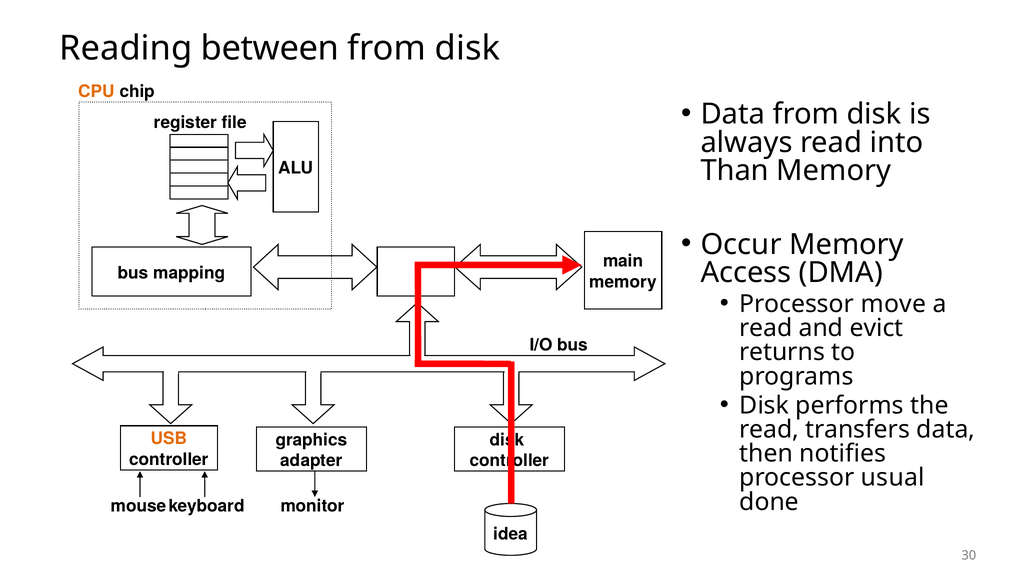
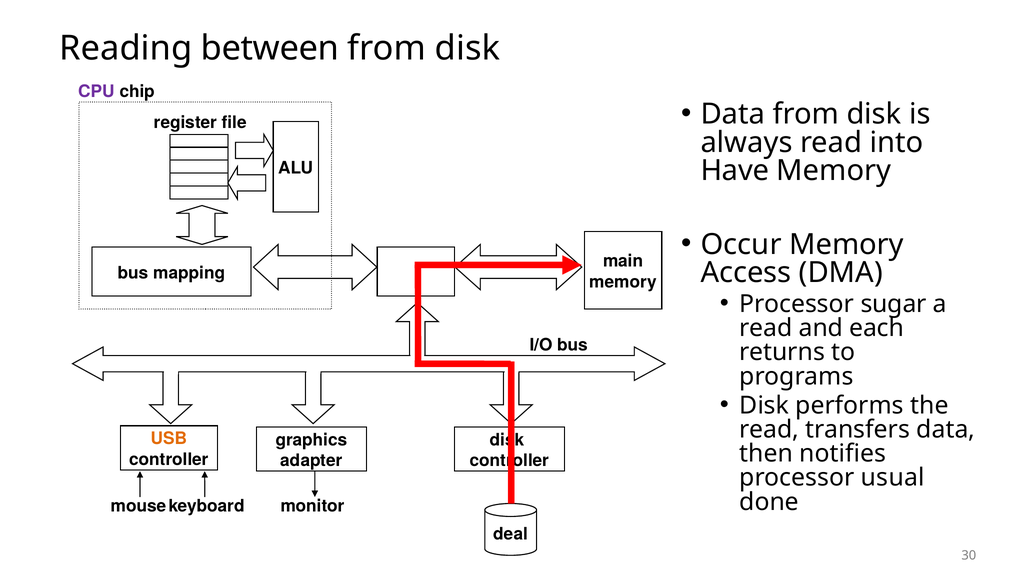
CPU colour: orange -> purple (97, 91)
Than: Than -> Have (735, 171)
move: move -> sugar (894, 304)
evict: evict -> each (877, 328)
idea: idea -> deal (511, 534)
